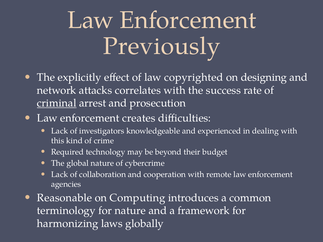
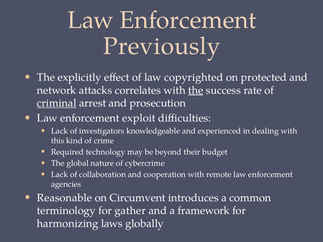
designing: designing -> protected (264, 77)
the underline: none -> present (196, 90)
creates: creates -> exploit (139, 118)
Computing: Computing -> Circumvent (138, 198)
for nature: nature -> gather (130, 211)
